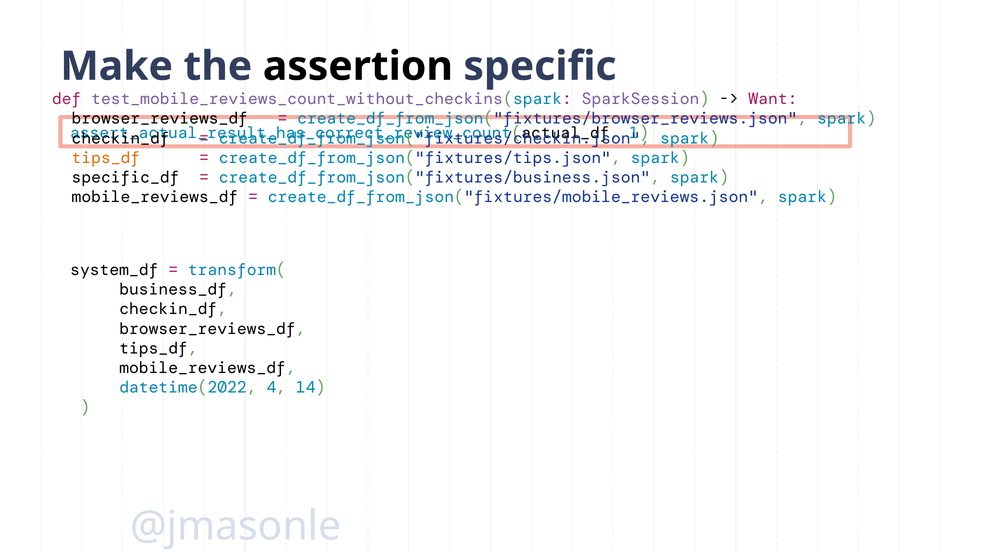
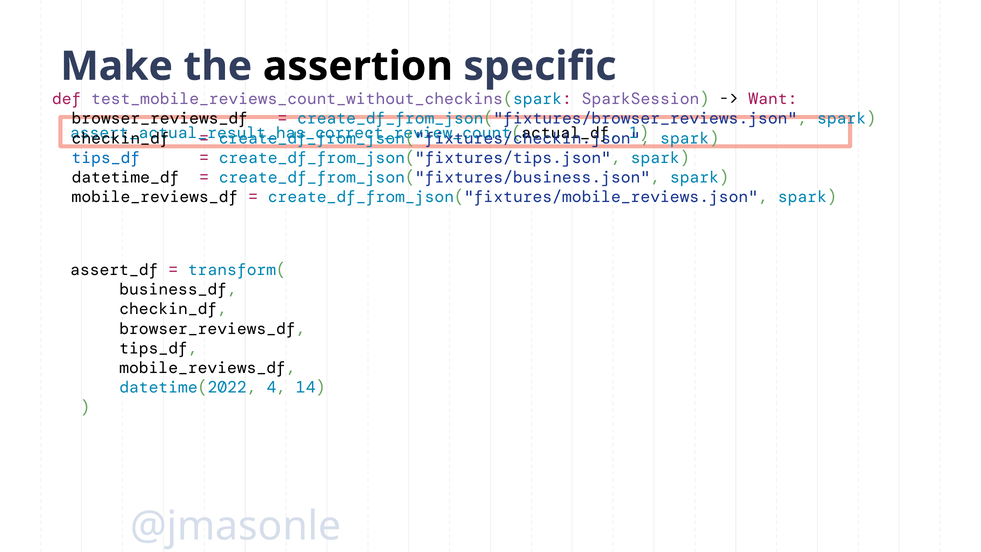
tips_df colour: orange -> blue (106, 158)
specific_df: specific_df -> datetime_df (126, 177)
system_df: system_df -> assert_df (114, 270)
